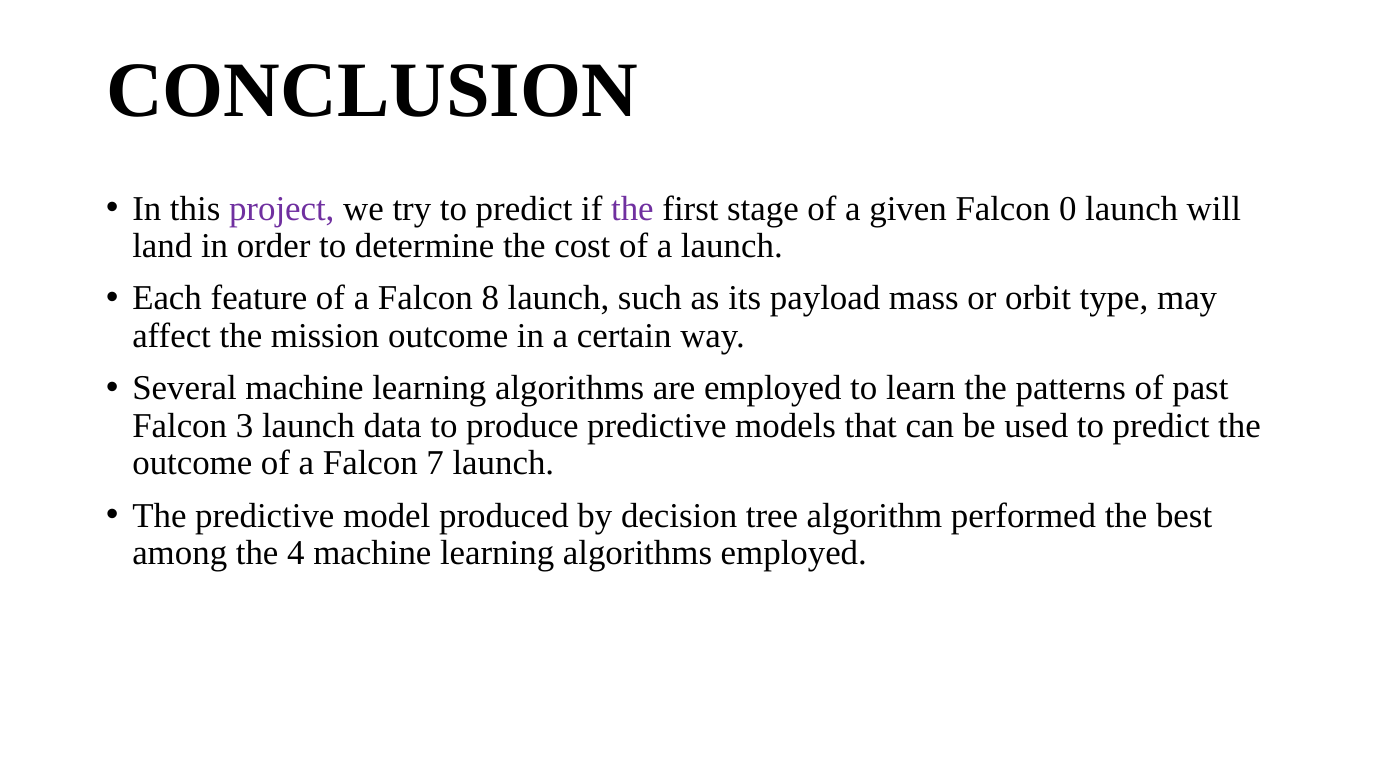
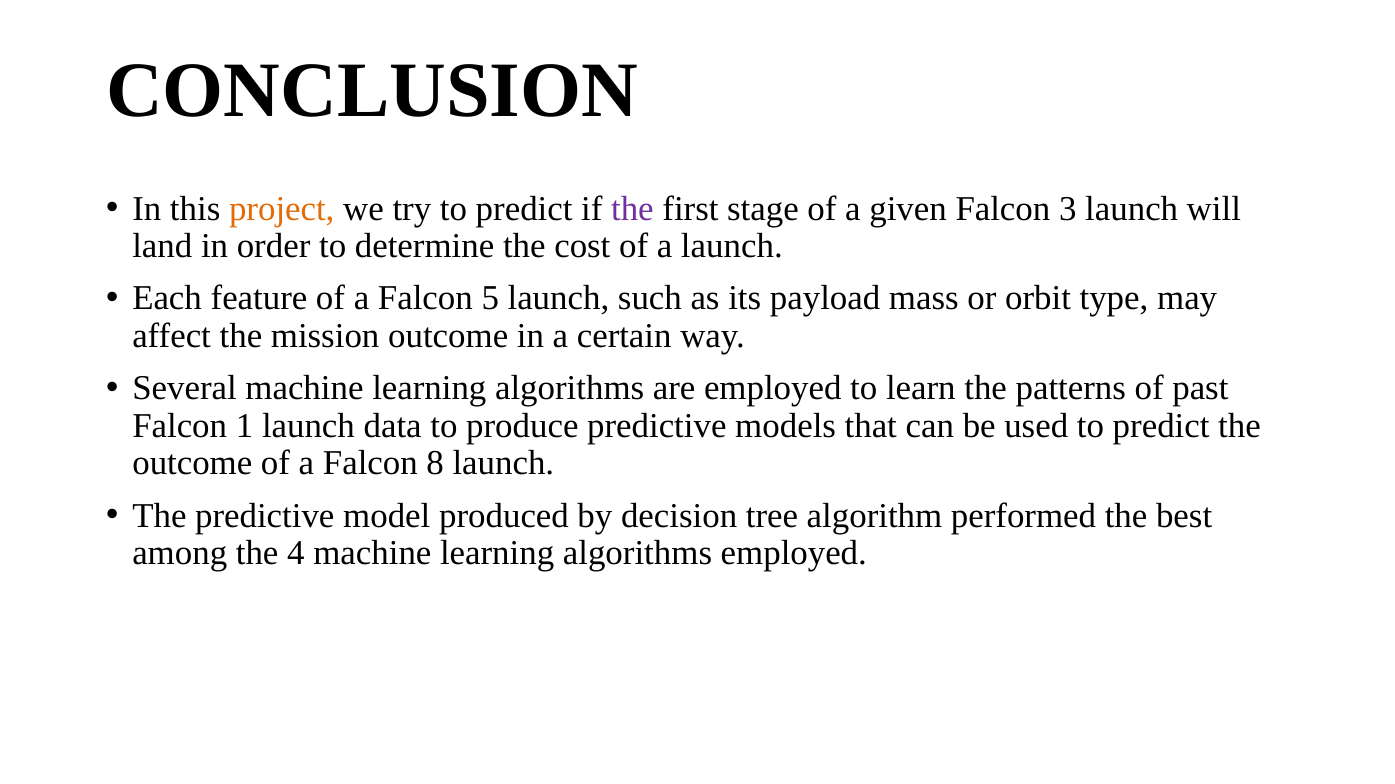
project colour: purple -> orange (282, 209)
0: 0 -> 3 (1068, 209)
8: 8 -> 5 (490, 299)
3: 3 -> 1 (245, 426)
7: 7 -> 8 (435, 464)
